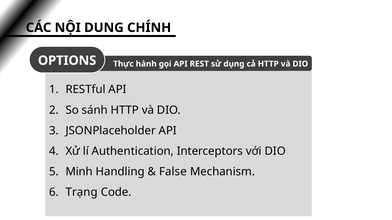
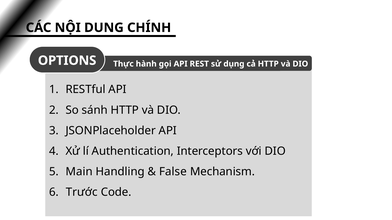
Minh: Minh -> Main (79, 172)
Trạng: Trạng -> Trước (82, 193)
